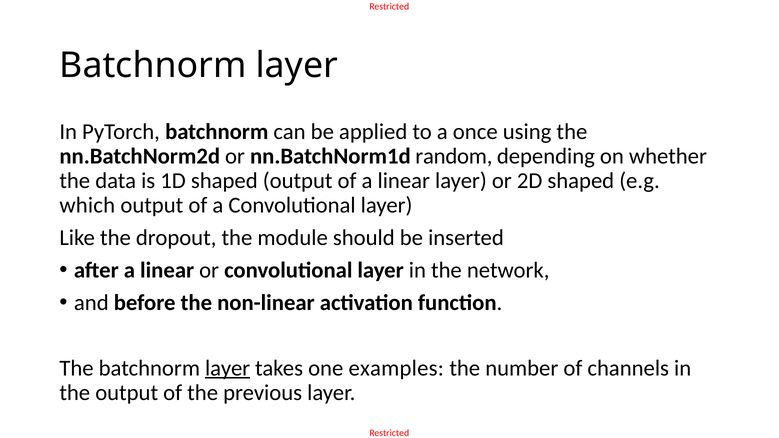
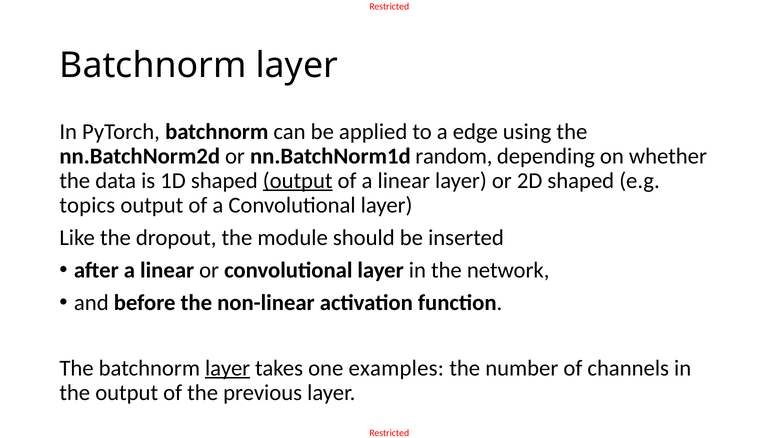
once: once -> edge (475, 132)
output underline: none -> present (298, 181)
which: which -> topics (87, 205)
